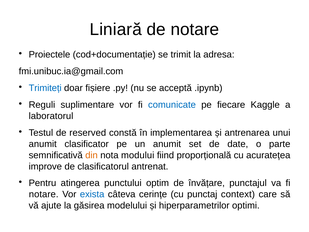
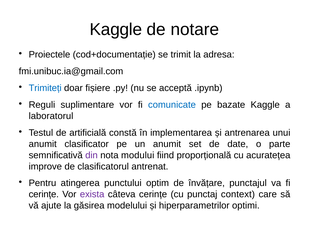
Liniară: Liniară -> Kaggle (116, 29)
fiecare: fiecare -> bazate (231, 105)
reserved: reserved -> artificială (88, 133)
din colour: orange -> purple (92, 155)
notare: notare -> cerințe (44, 194)
exista colour: blue -> purple (92, 194)
